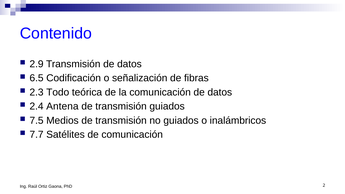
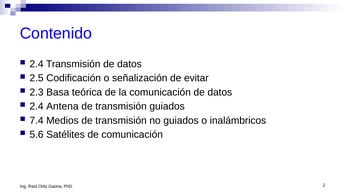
2.9: 2.9 -> 2.4 (37, 64)
6.5: 6.5 -> 2.5 (37, 78)
fibras: fibras -> evitar (196, 78)
Todo: Todo -> Basa (58, 92)
7.5: 7.5 -> 7.4 (37, 120)
7.7: 7.7 -> 5.6 (37, 135)
